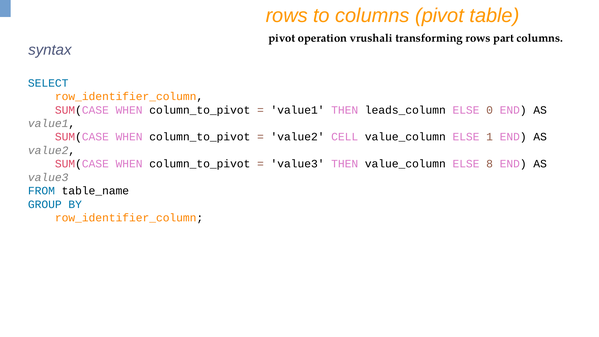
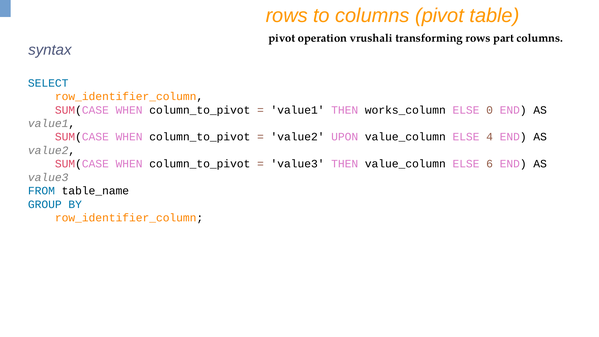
leads_column: leads_column -> works_column (405, 110)
CELL: CELL -> UPON (345, 137)
1: 1 -> 4 (490, 137)
8: 8 -> 6 (490, 164)
